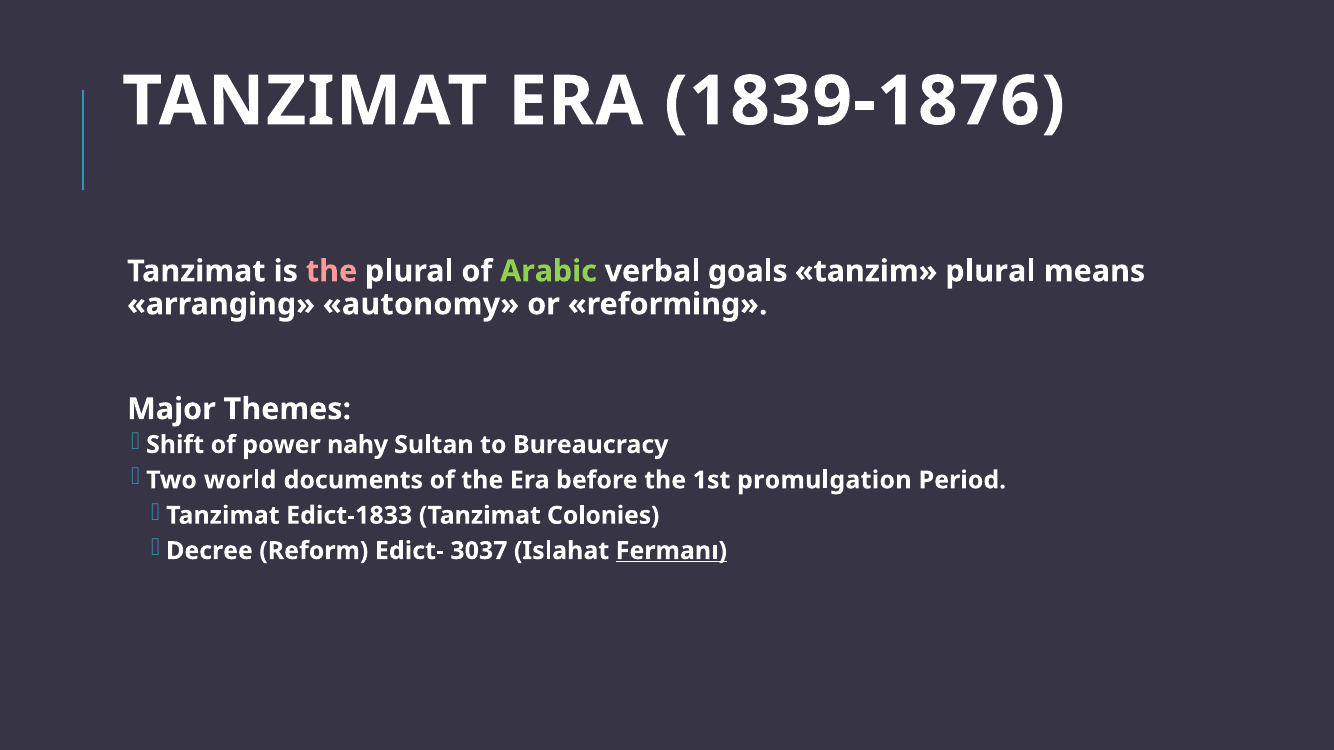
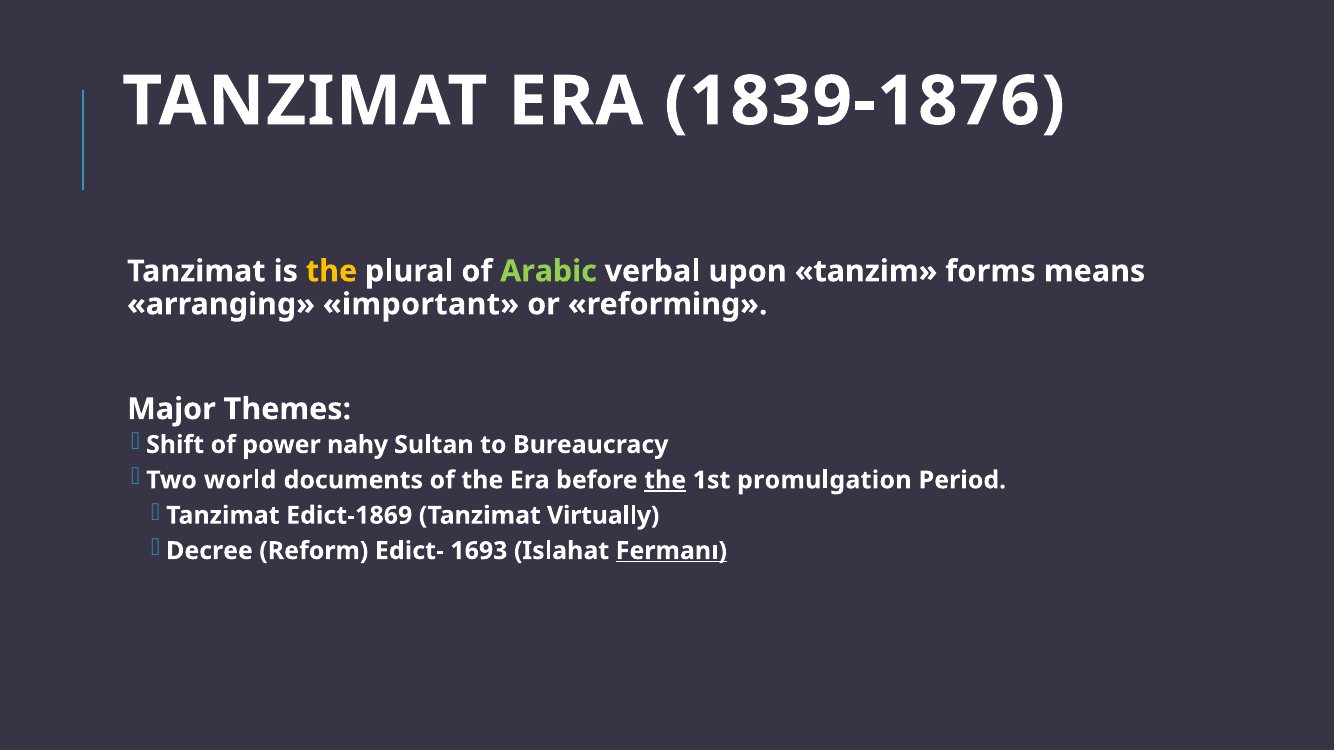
the colour: pink -> yellow (332, 271)
goals: goals -> upon (748, 271)
tanzim plural: plural -> forms (991, 271)
autonomy: autonomy -> important (421, 304)
the underline: none -> present (665, 480)
Edict-1833: Edict-1833 -> Edict-1869 (349, 516)
Colonies: Colonies -> Virtually (603, 516)
3037: 3037 -> 1693 (479, 551)
